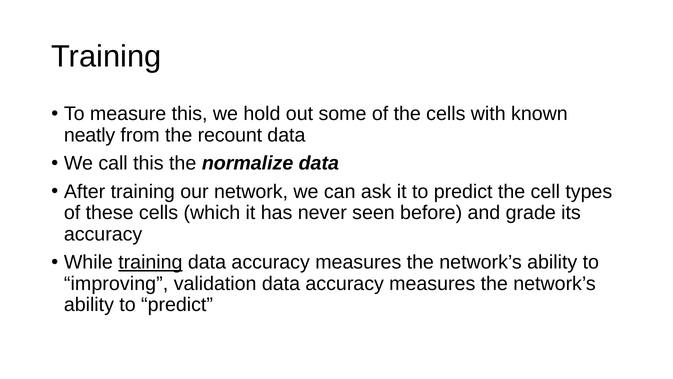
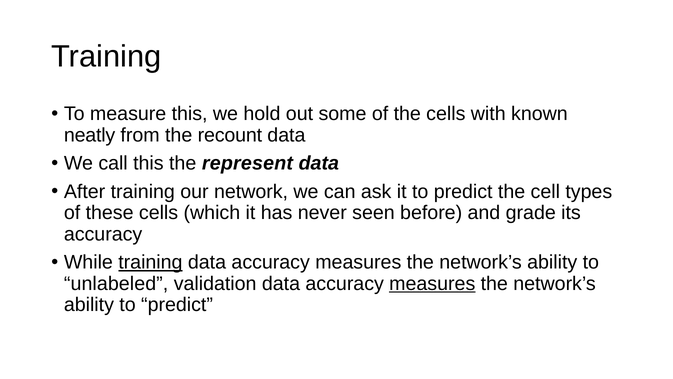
normalize: normalize -> represent (247, 163)
improving: improving -> unlabeled (116, 283)
measures underline: none -> present (432, 283)
